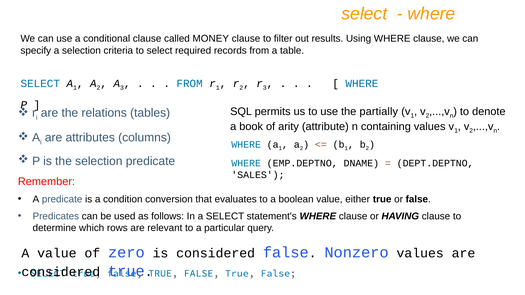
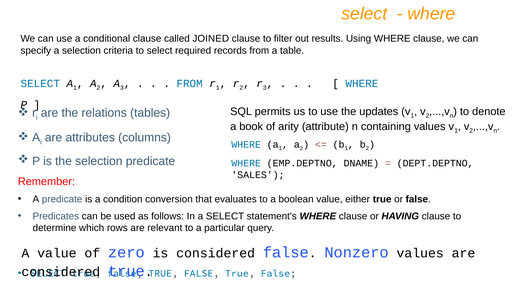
MONEY: MONEY -> JOINED (211, 39)
partially: partially -> updates (379, 112)
